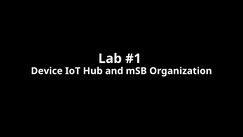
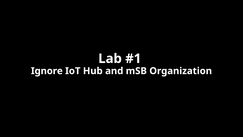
Device: Device -> Ignore (47, 71)
